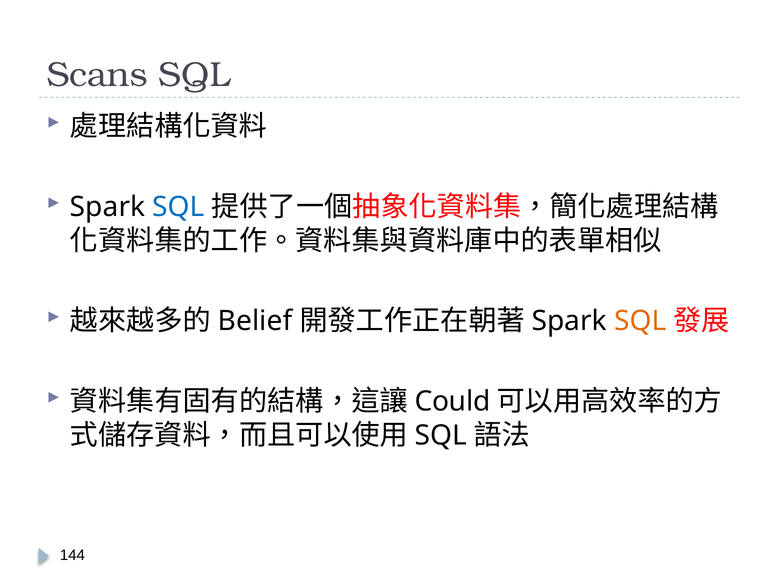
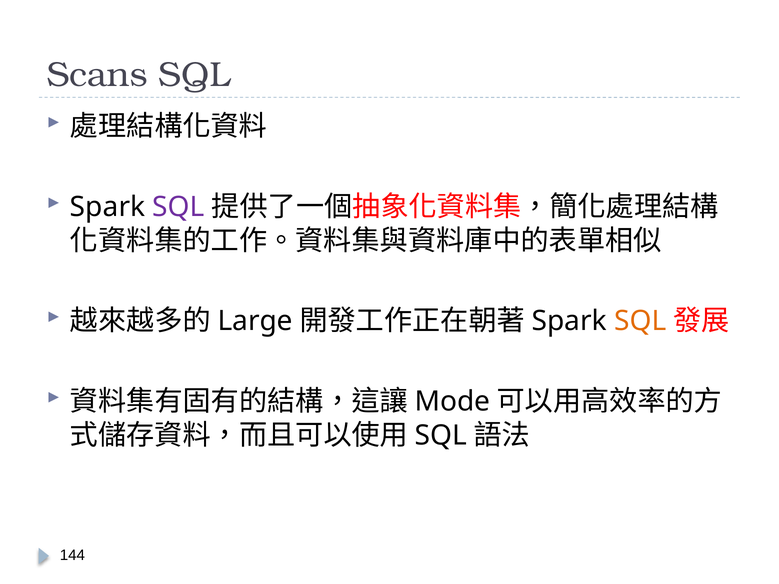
SQL colour: blue -> purple (179, 207)
Belief: Belief -> Large (255, 321)
Could: Could -> Mode (452, 402)
